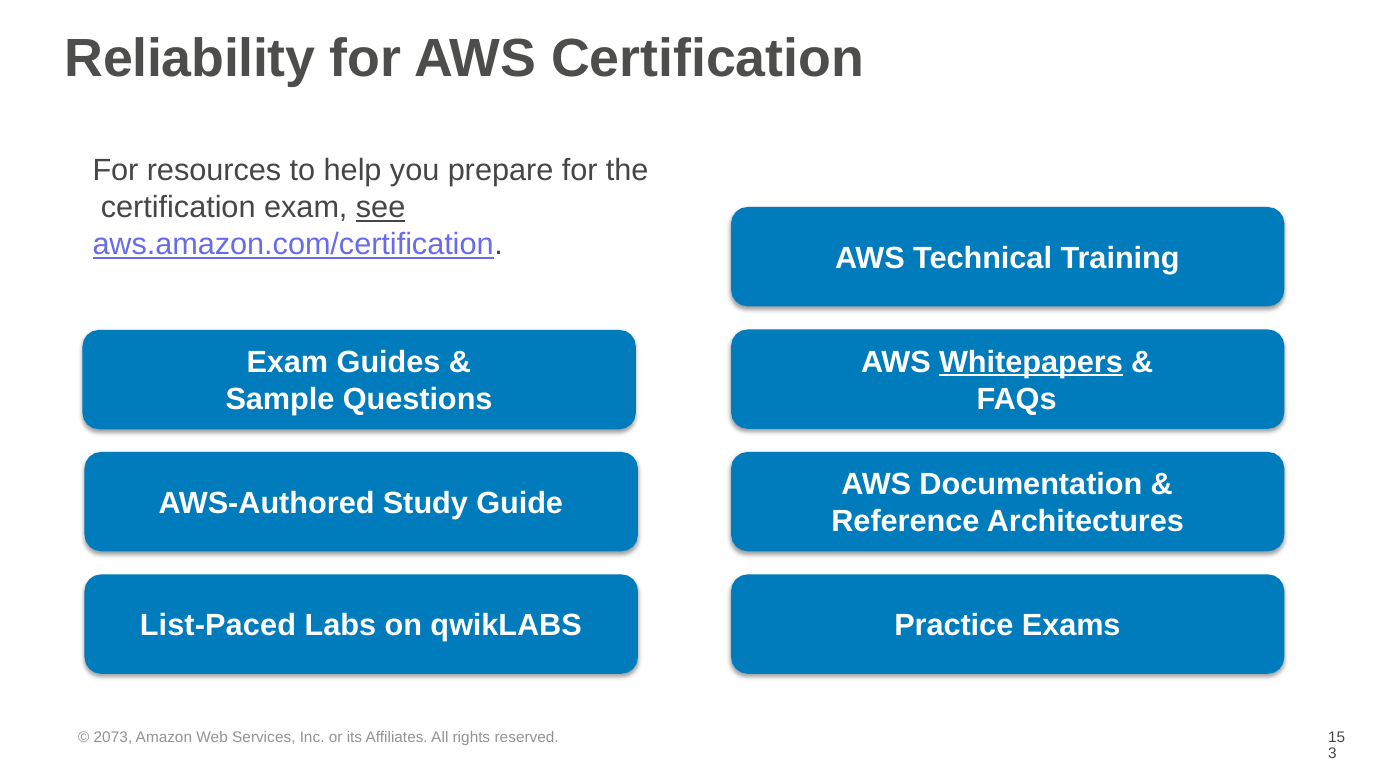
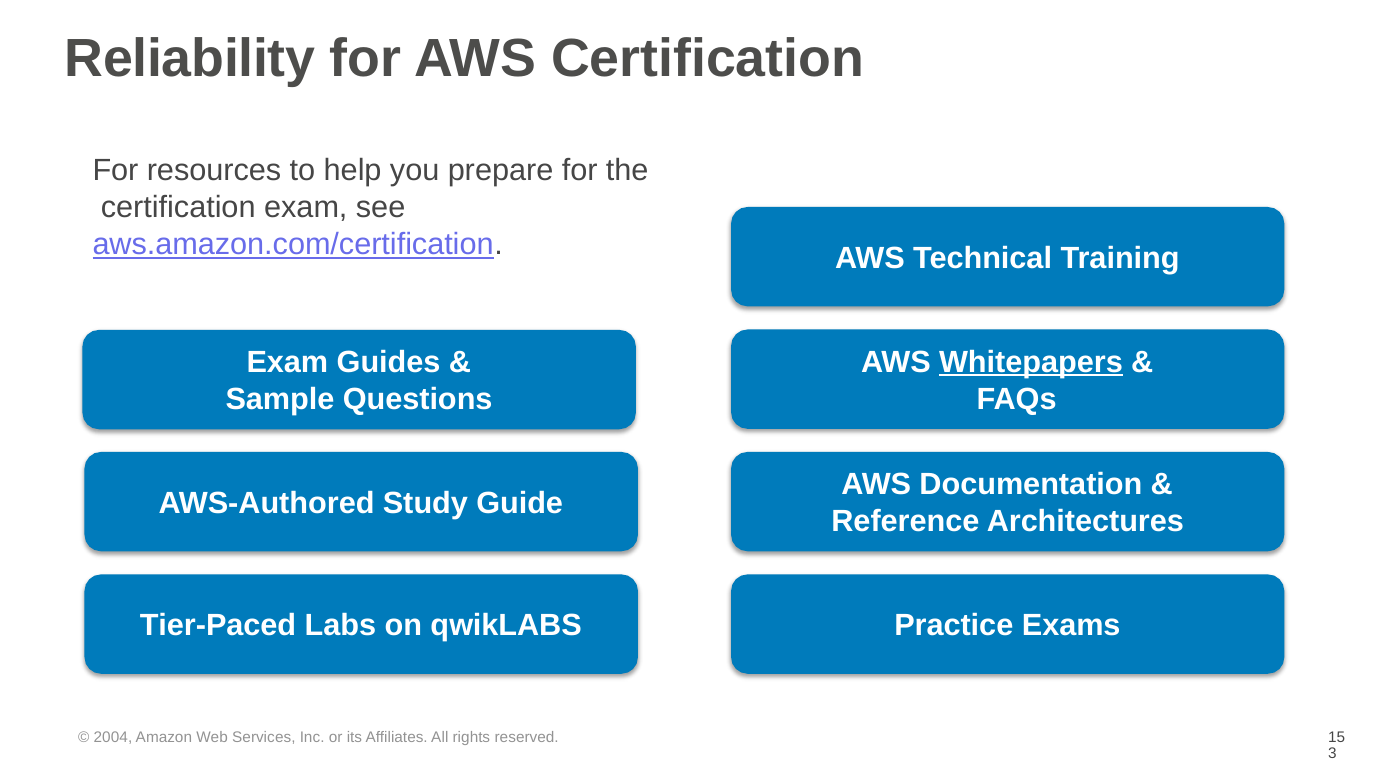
see underline: present -> none (381, 208)
List-Paced: List-Paced -> Tier-Paced (218, 626)
2073: 2073 -> 2004 (113, 738)
